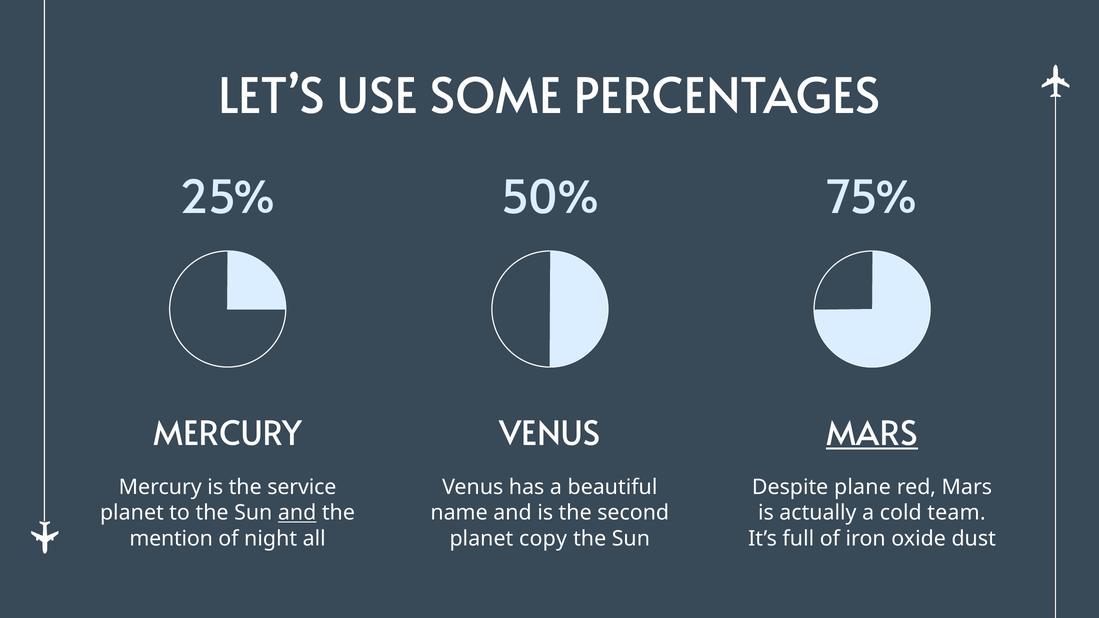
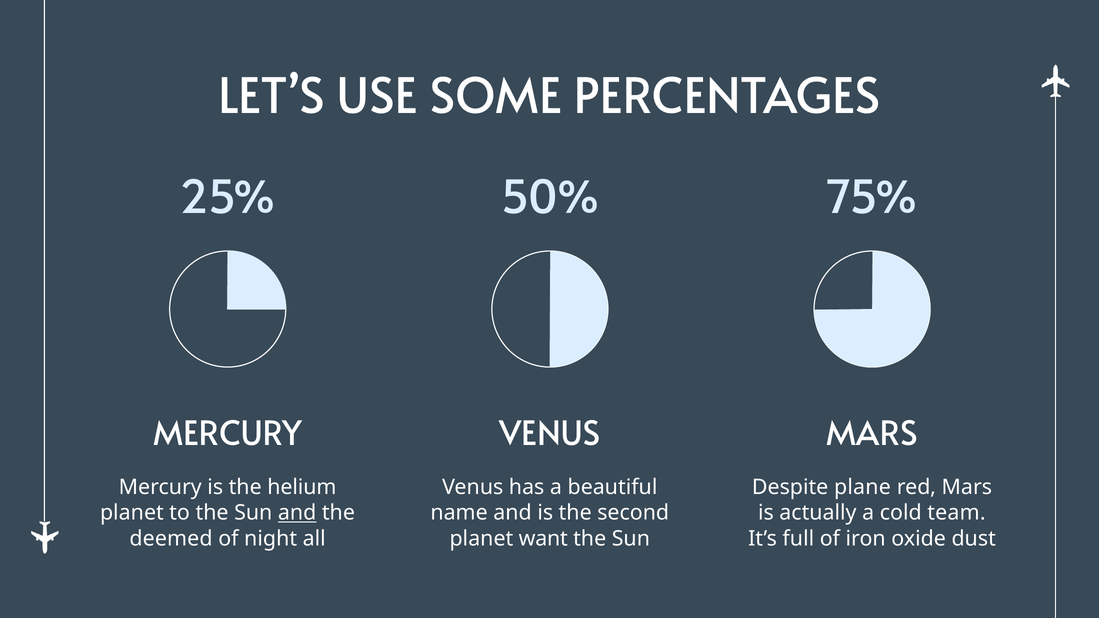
MARS underline: present -> none (872, 434)
service: service -> helium (302, 487)
mention: mention -> deemed (171, 539)
copy: copy -> want (543, 539)
